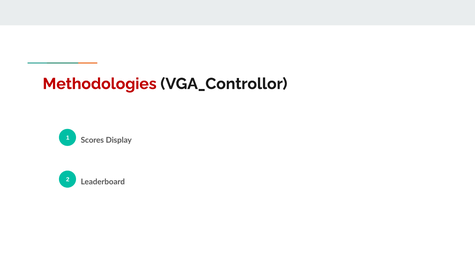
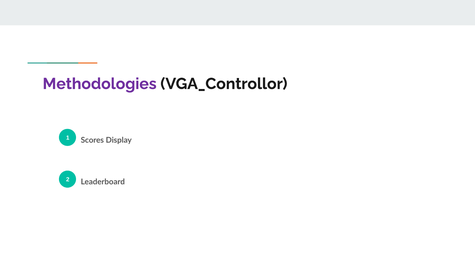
Methodologies colour: red -> purple (100, 84)
